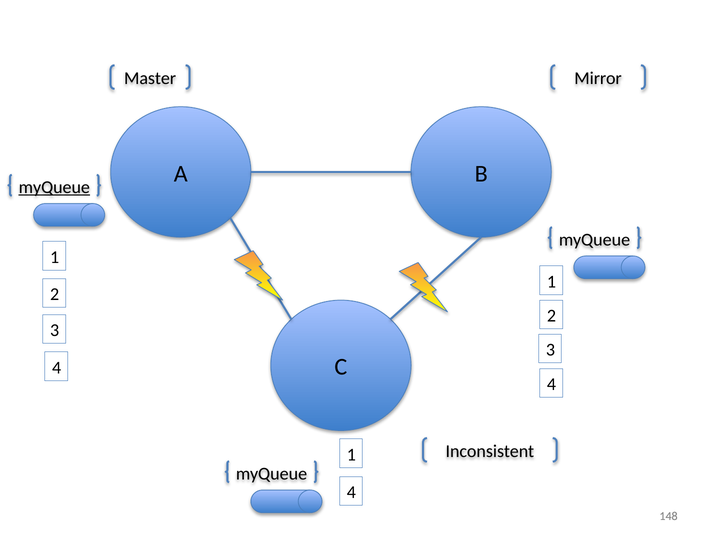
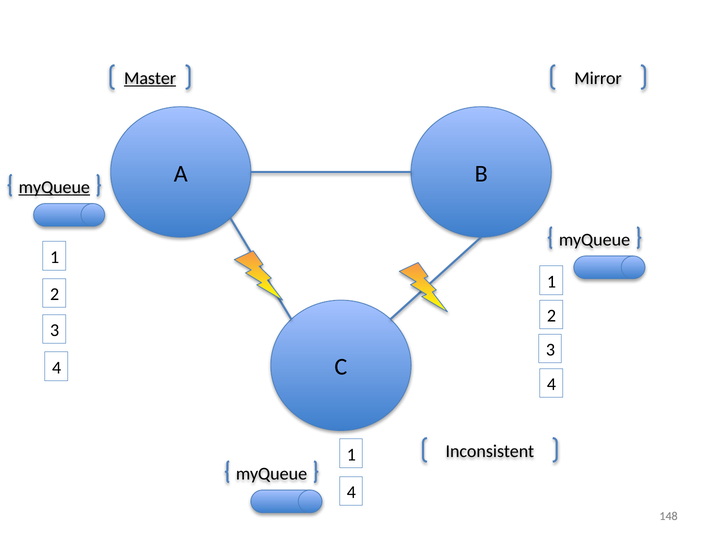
Master underline: none -> present (150, 78)
